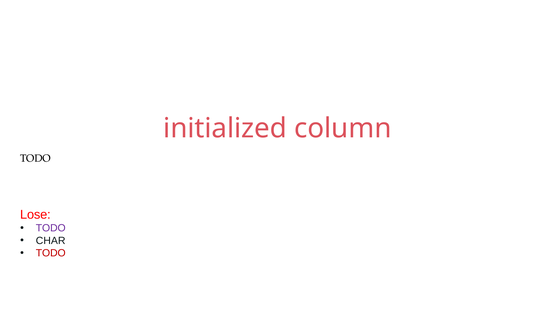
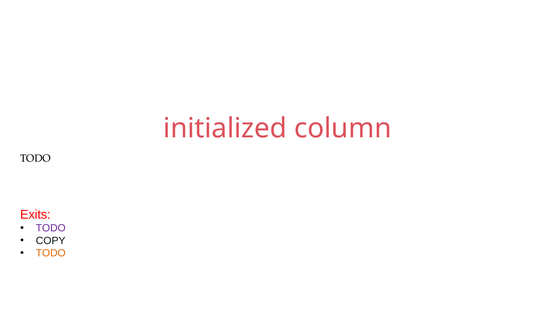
Lose: Lose -> Exits (35, 215)
CHAR: CHAR -> COPY (51, 241)
TODO colour: red -> orange (51, 253)
